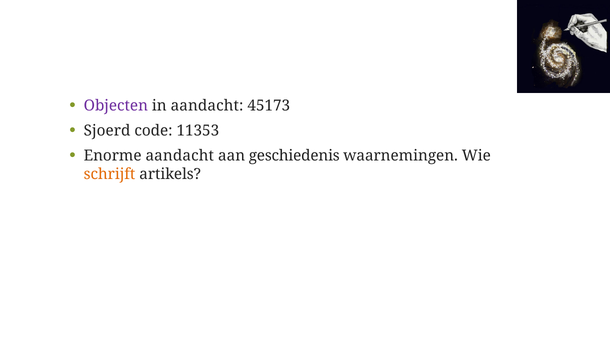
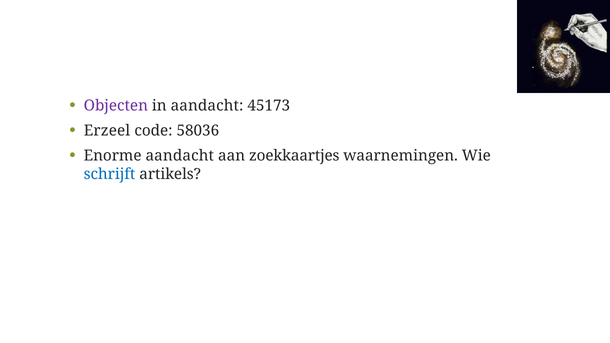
Sjoerd: Sjoerd -> Erzeel (107, 131)
11353: 11353 -> 58036 (198, 131)
geschiedenis: geschiedenis -> zoekkaartjes (294, 156)
schrijft colour: orange -> blue (110, 174)
